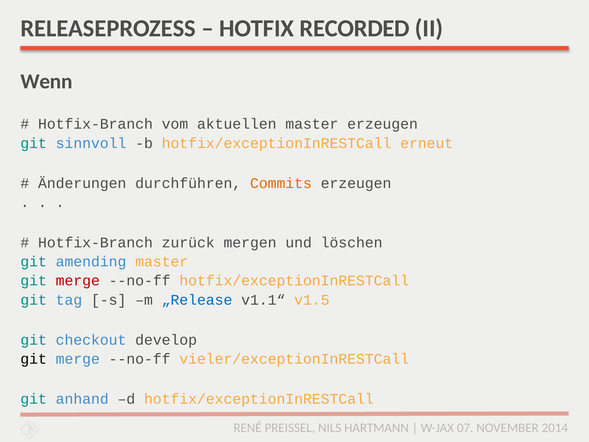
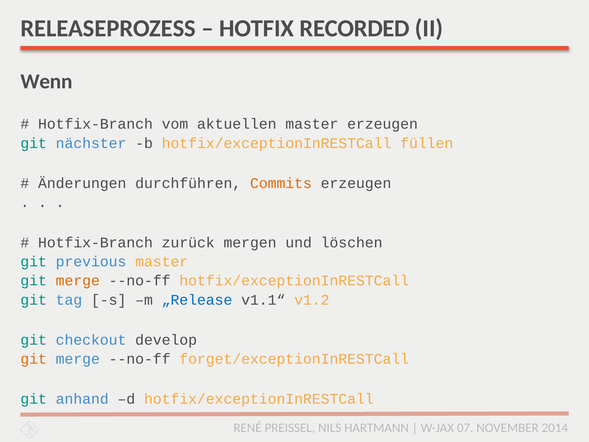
sinnvoll: sinnvoll -> nächster (91, 143)
erneut: erneut -> füllen (427, 143)
amending: amending -> previous (91, 261)
merge colour: red -> orange (78, 281)
v1.5: v1.5 -> v1.2 (312, 300)
git colour: black -> orange (34, 359)
vieler/exceptionInRESTCall: vieler/exceptionInRESTCall -> forget/exceptionInRESTCall (294, 359)
